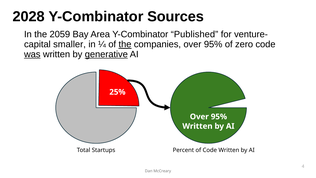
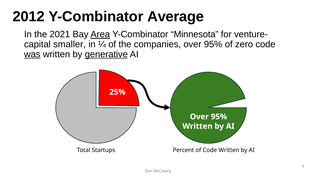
2028: 2028 -> 2012 (29, 16)
Sources: Sources -> Average (176, 16)
2059: 2059 -> 2021 (60, 34)
Area underline: none -> present (100, 34)
Published: Published -> Minnesota (195, 34)
the underline: present -> none (125, 44)
